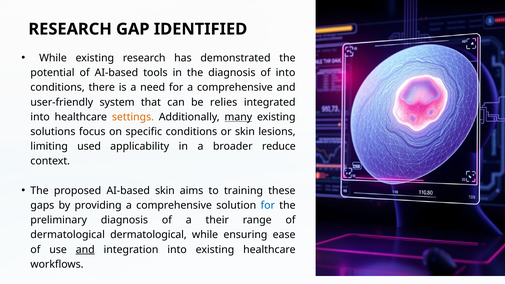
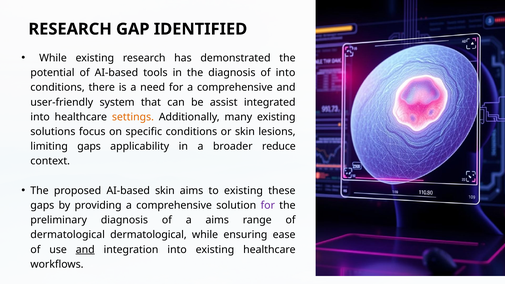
relies: relies -> assist (224, 102)
many underline: present -> none (238, 117)
limiting used: used -> gaps (89, 146)
to training: training -> existing (243, 191)
for colour: blue -> purple (268, 205)
a their: their -> aims (217, 220)
